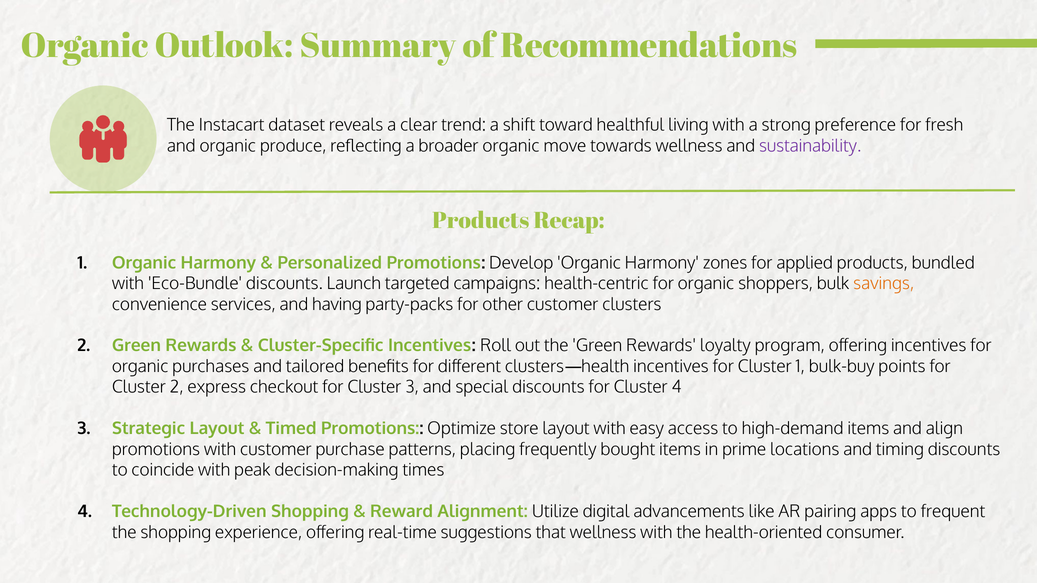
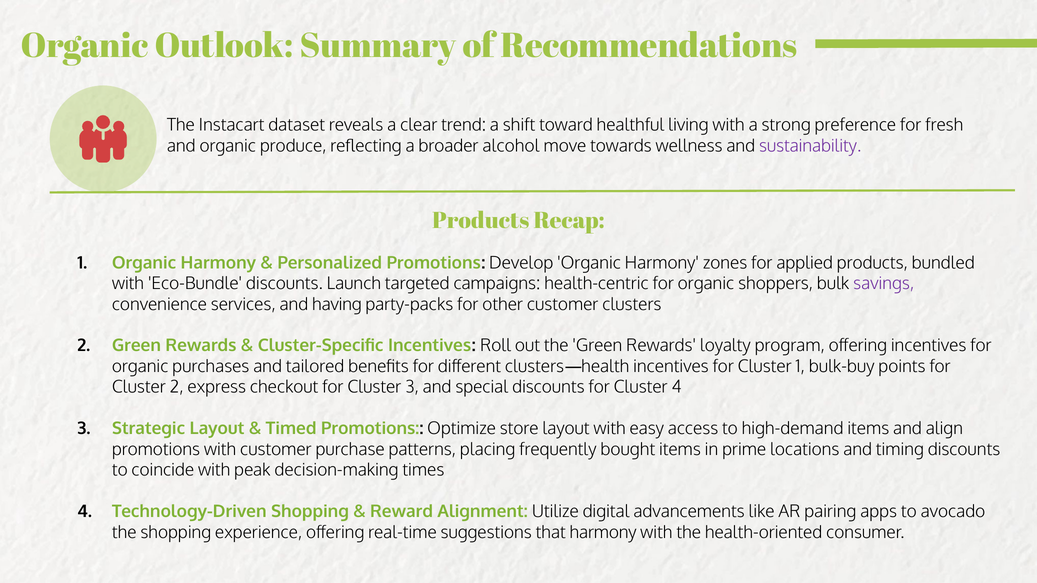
broader organic: organic -> alcohol (511, 146)
savings colour: orange -> purple (884, 284)
frequent: frequent -> avocado (953, 512)
that wellness: wellness -> harmony (603, 533)
